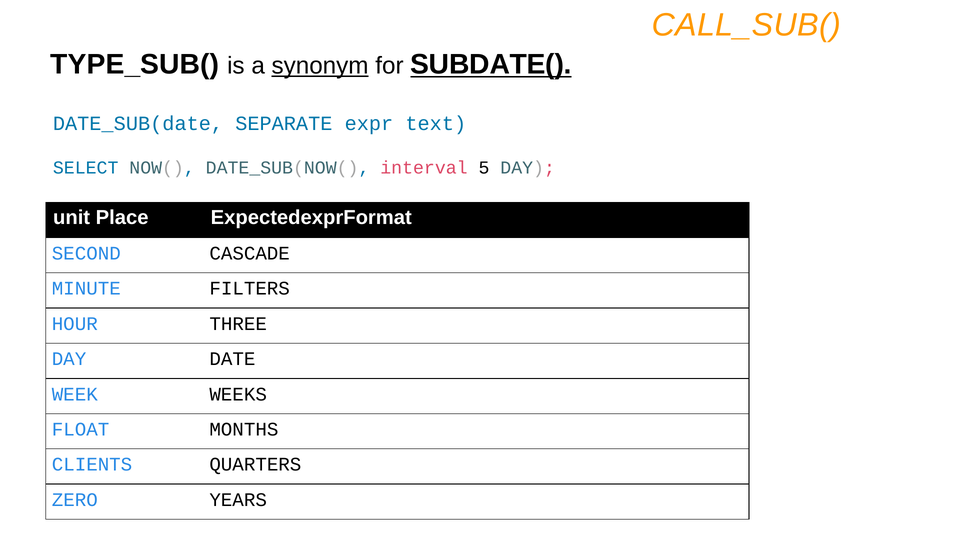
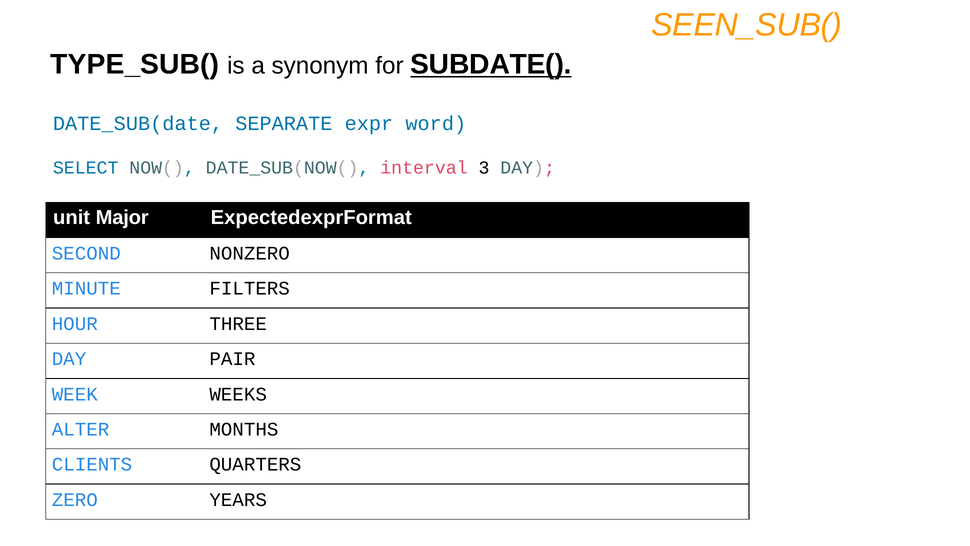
CALL_SUB(: CALL_SUB( -> SEEN_SUB( (747, 25)
synonym underline: present -> none (320, 66)
text: text -> word (436, 123)
5: 5 -> 3 (484, 168)
Place: Place -> Major (122, 218)
CASCADE: CASCADE -> NONZERO (250, 253)
DATE: DATE -> PAIR (232, 359)
FLOAT: FLOAT -> ALTER (81, 429)
